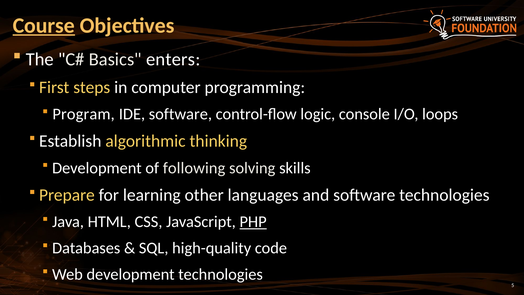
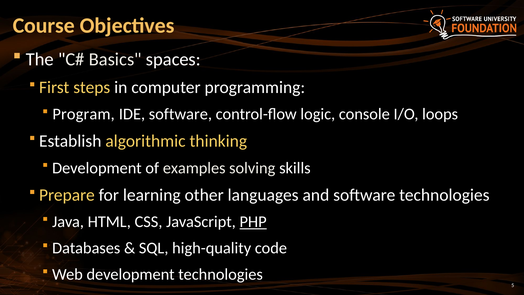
Course underline: present -> none (44, 25)
enters: enters -> spaces (173, 59)
following: following -> examples (194, 168)
